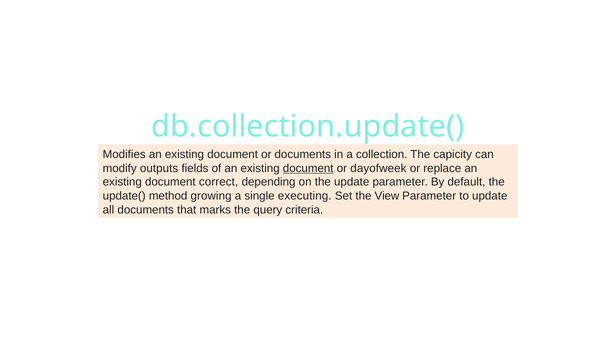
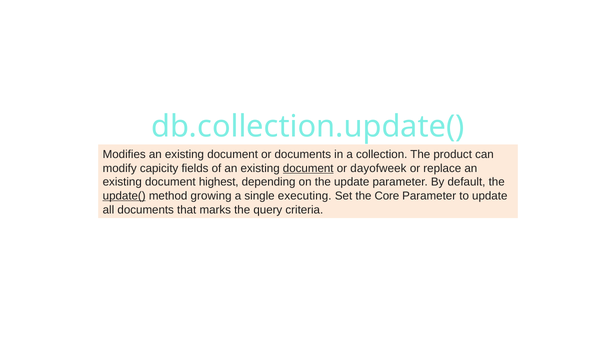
capicity: capicity -> product (453, 155)
outputs: outputs -> capicity (159, 168)
correct: correct -> highest (219, 182)
update( underline: none -> present (124, 196)
View: View -> Core (387, 196)
